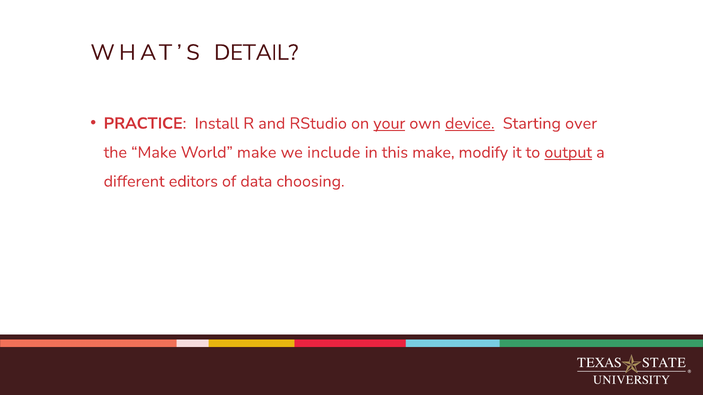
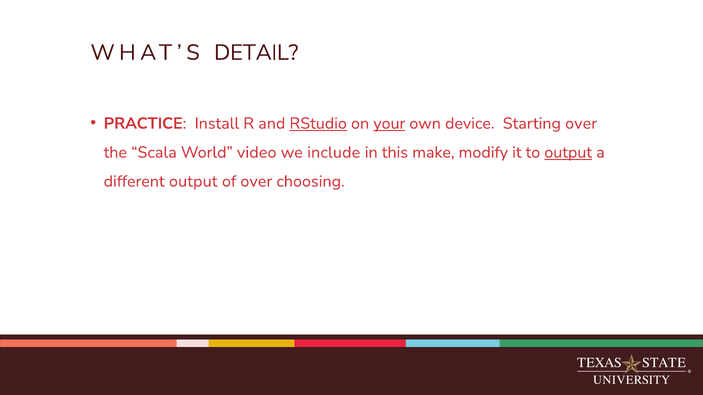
RStudio underline: none -> present (318, 124)
device underline: present -> none (470, 124)
the Make: Make -> Scala (154, 153)
World make: make -> video (257, 153)
different editors: editors -> output (193, 182)
of data: data -> over (256, 182)
